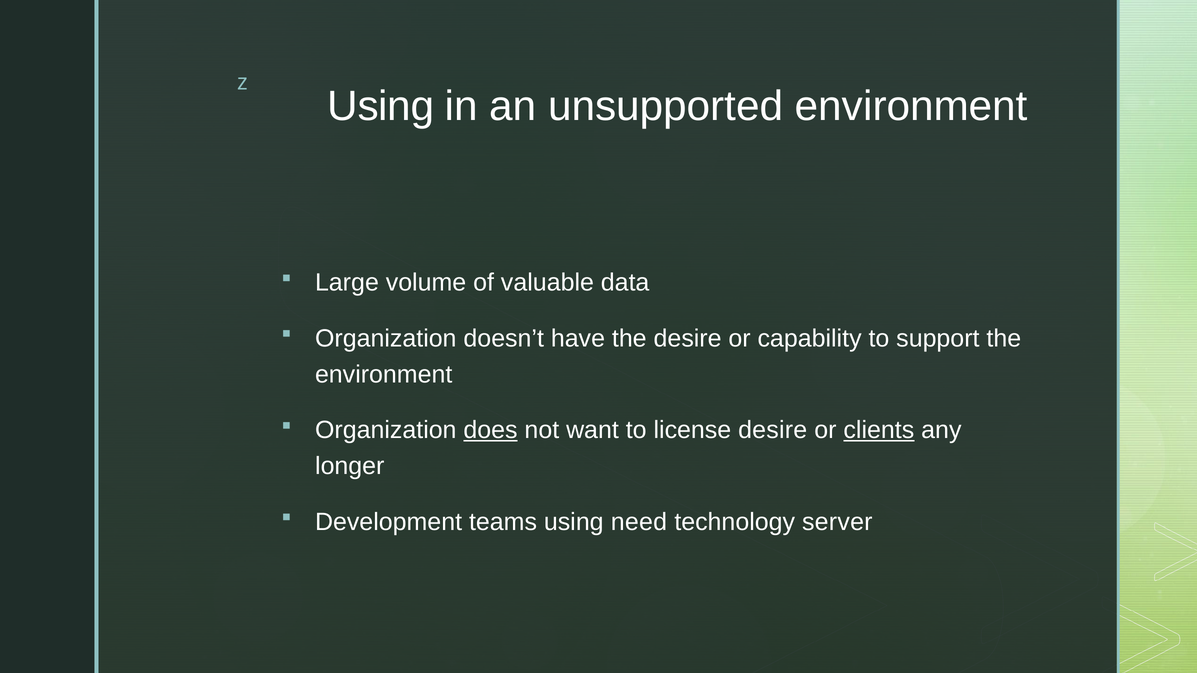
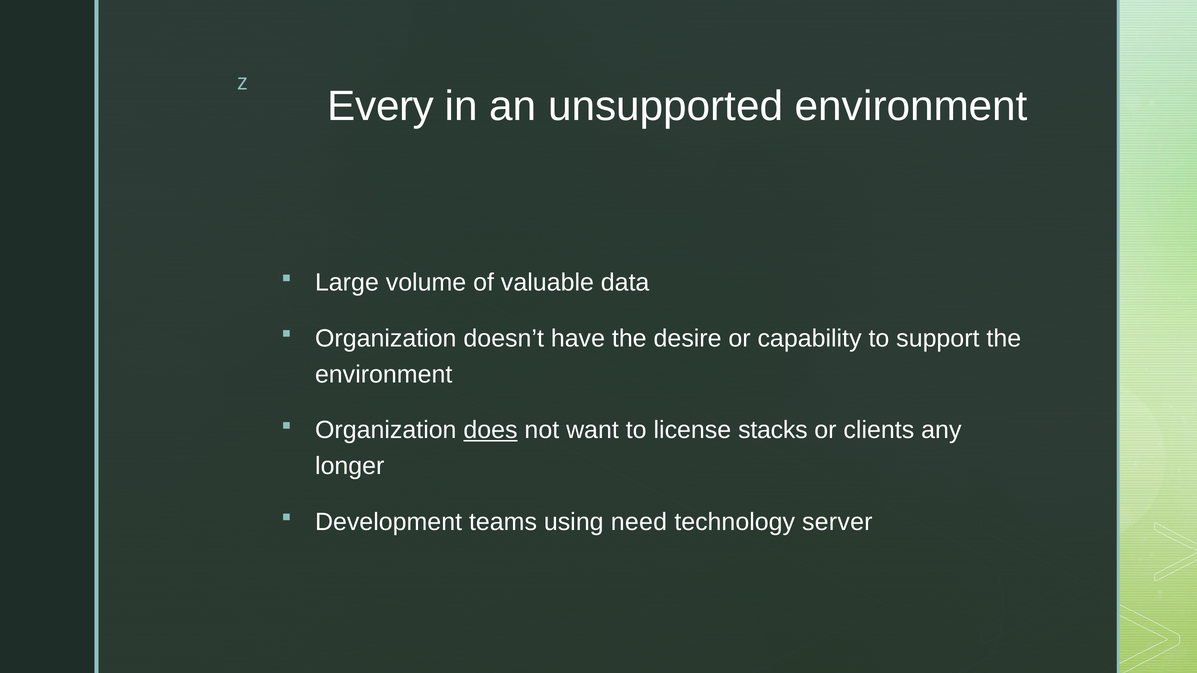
Using: Using -> Every (381, 106)
license desire: desire -> stacks (773, 430)
clients underline: present -> none (879, 430)
